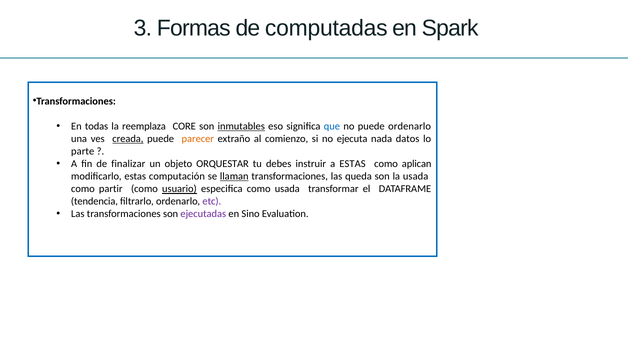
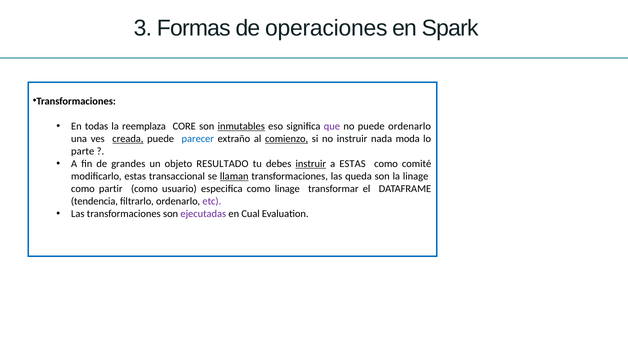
computadas: computadas -> operaciones (326, 28)
que colour: blue -> purple (332, 126)
parecer colour: orange -> blue (198, 139)
comienzo underline: none -> present (287, 139)
no ejecuta: ejecuta -> instruir (352, 139)
datos: datos -> moda (408, 139)
finalizar: finalizar -> grandes (128, 164)
ORQUESTAR: ORQUESTAR -> RESULTADO (222, 164)
instruir underline: none -> present (311, 164)
aplican: aplican -> comité (417, 164)
computación: computación -> transaccional (177, 177)
la usada: usada -> linage (416, 177)
usuario underline: present -> none (179, 189)
como usada: usada -> linage (287, 189)
Sino: Sino -> Cual (251, 214)
